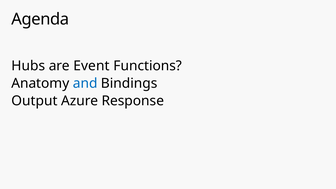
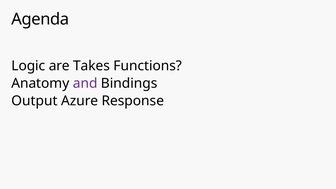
Hubs: Hubs -> Logic (28, 66)
Event: Event -> Takes (92, 66)
and colour: blue -> purple (85, 83)
